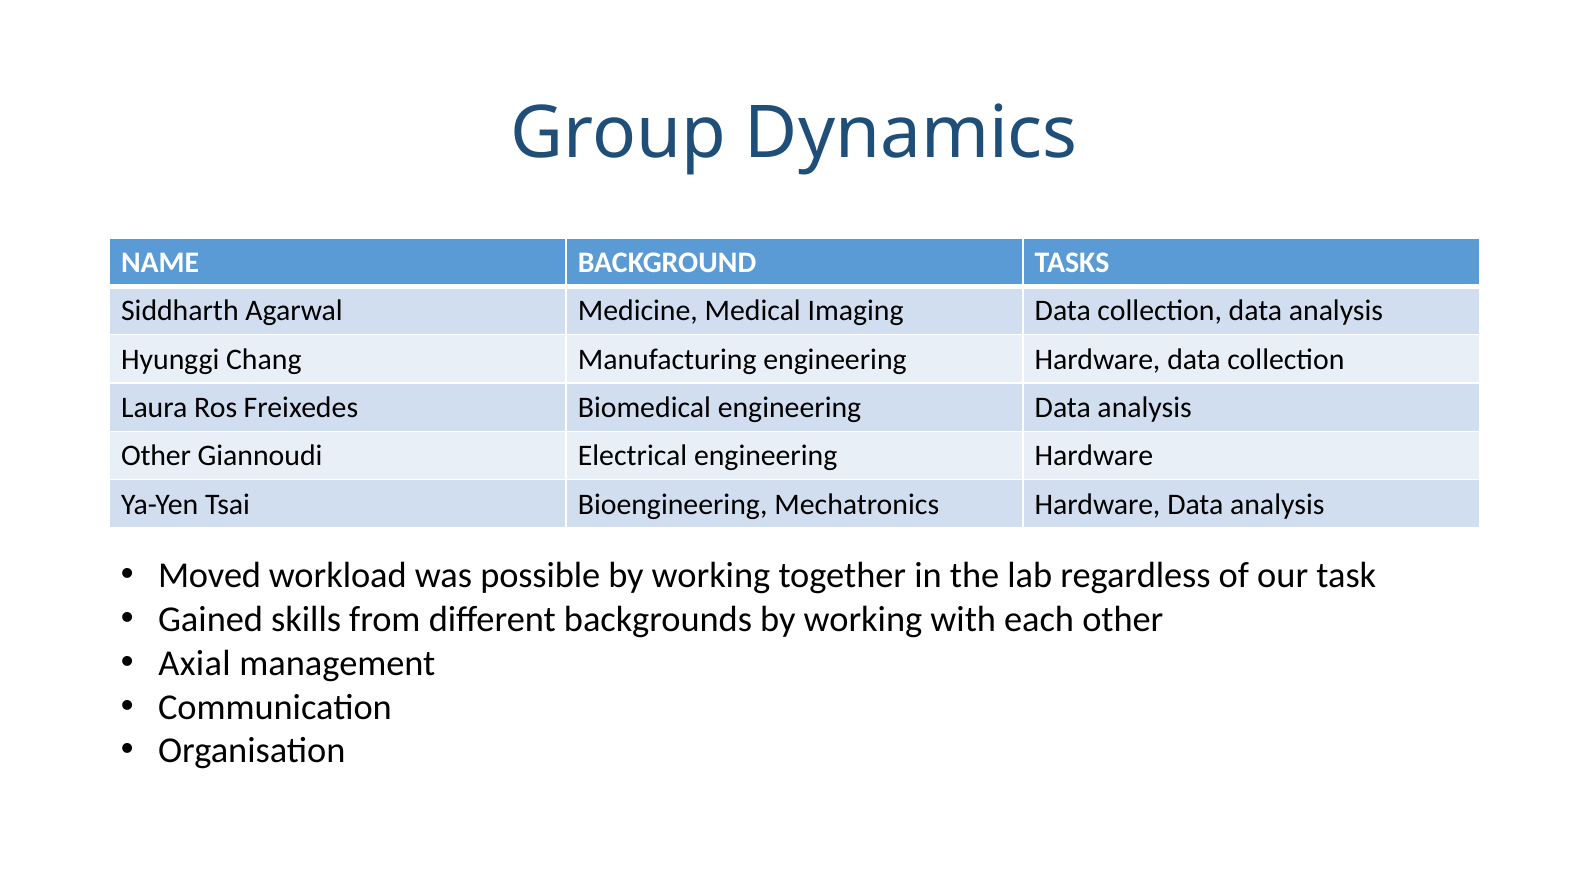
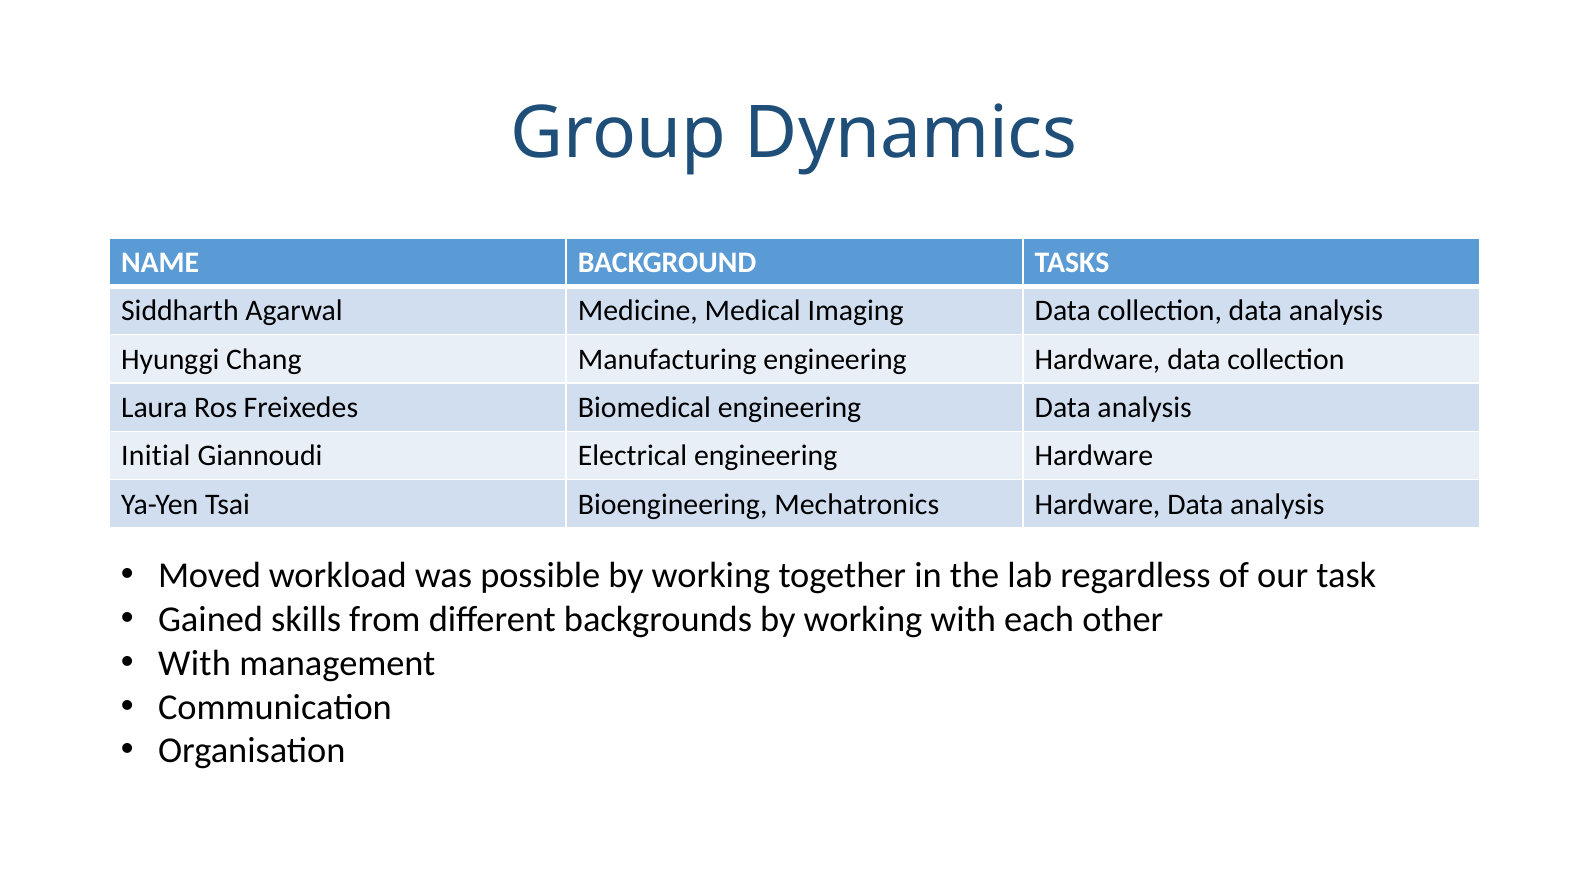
Other: Other -> Initial (156, 456)
Axial: Axial -> With (195, 663)
